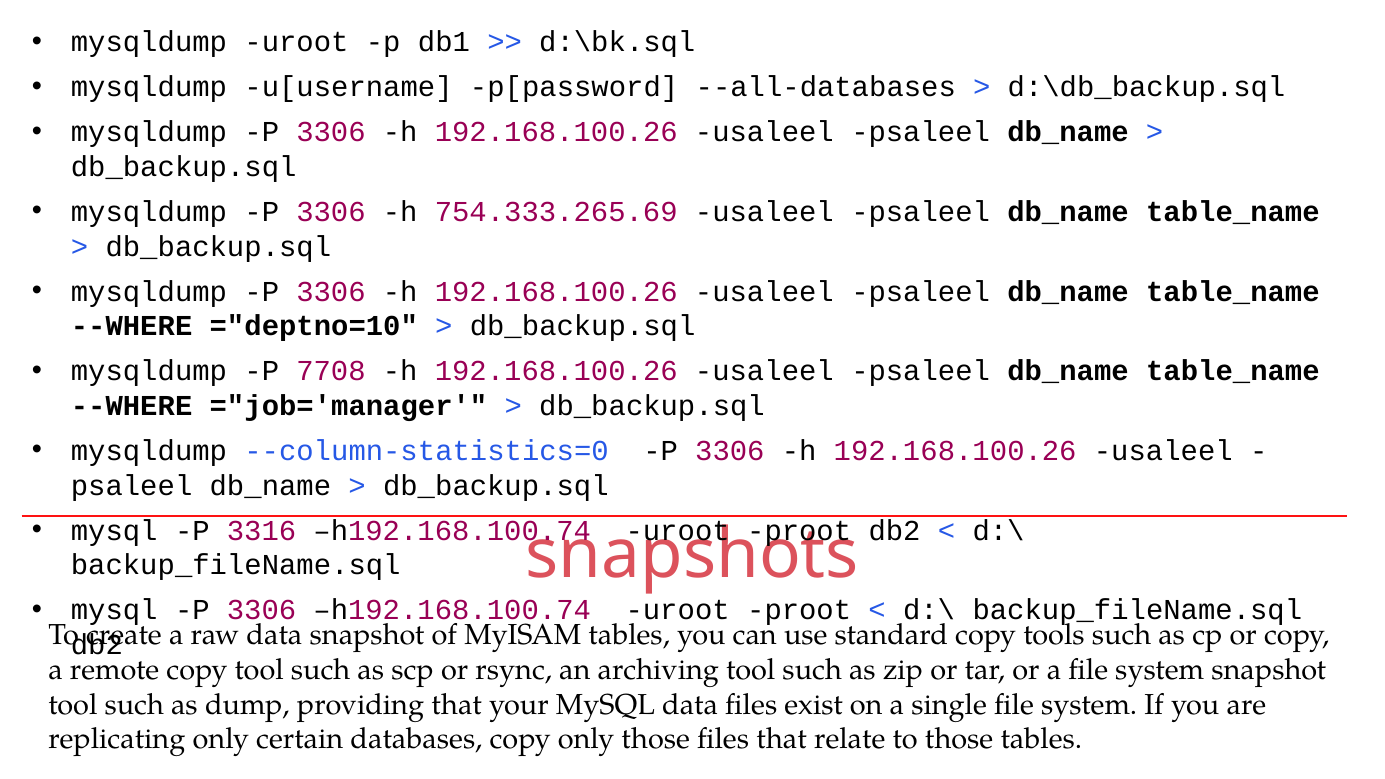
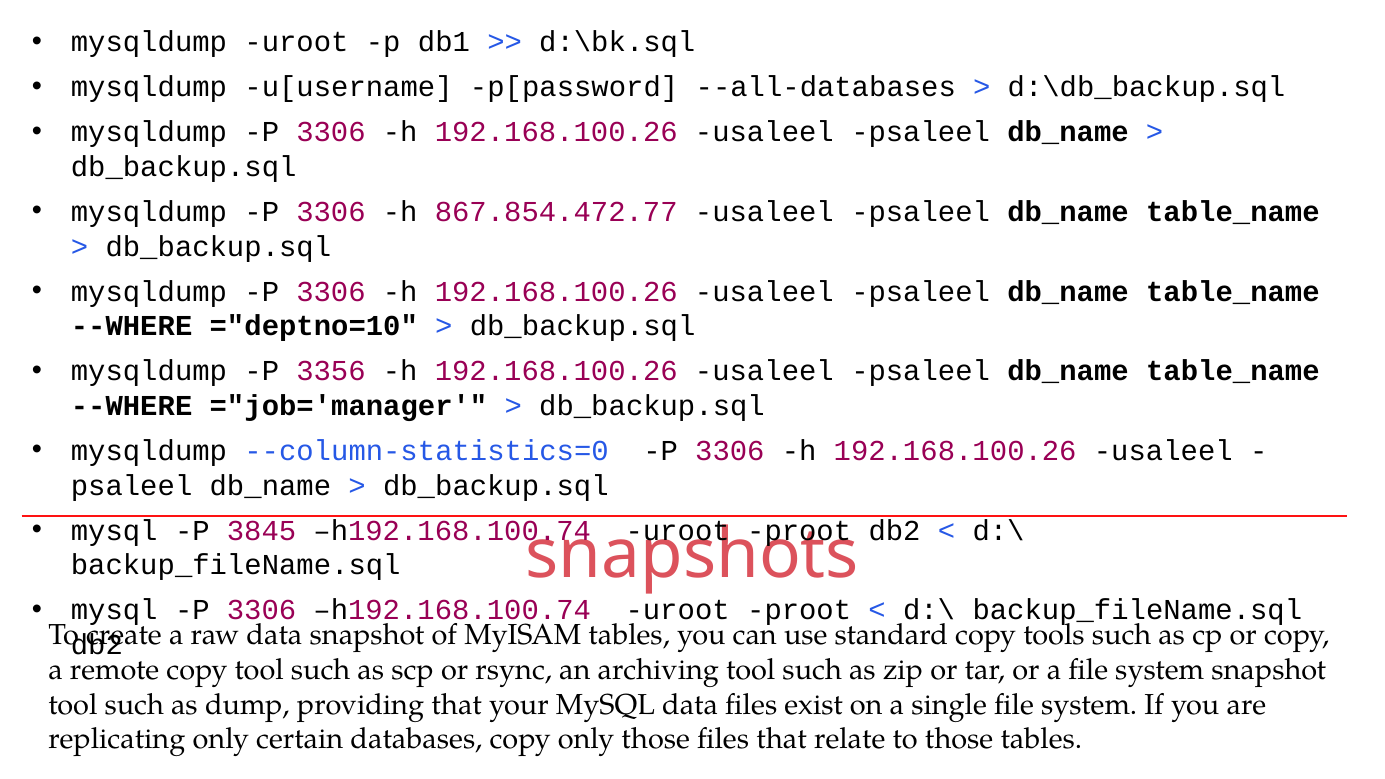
754.333.265.69: 754.333.265.69 -> 867.854.472.77 (556, 212)
7708: 7708 -> 3356 (331, 371)
3316: 3316 -> 3845 (262, 531)
